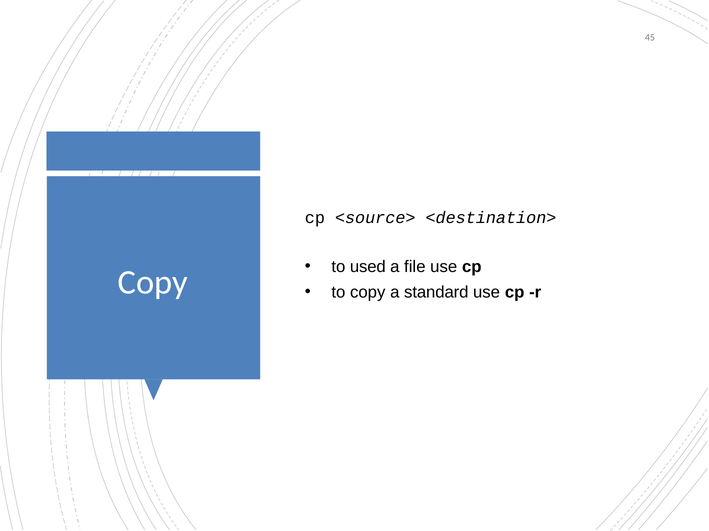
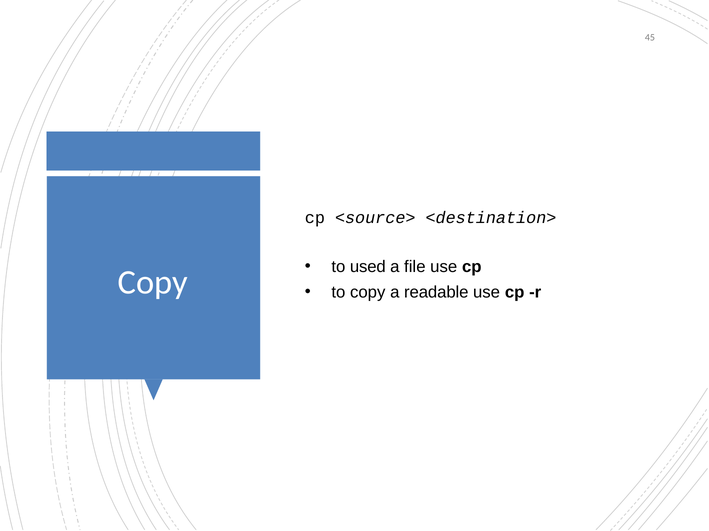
standard: standard -> readable (436, 293)
